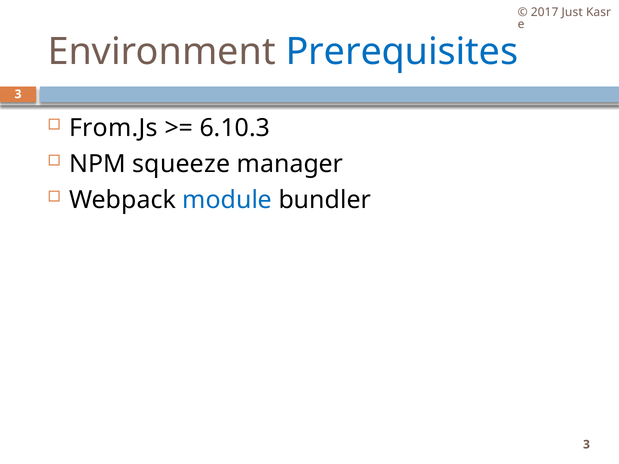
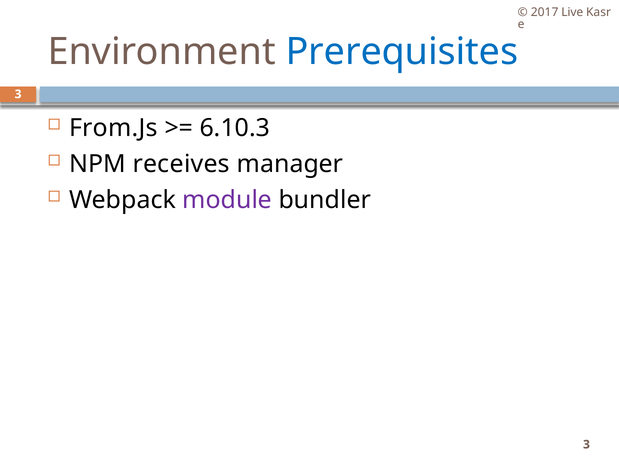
Just: Just -> Live (572, 12)
squeeze: squeeze -> receives (181, 164)
module colour: blue -> purple (227, 200)
